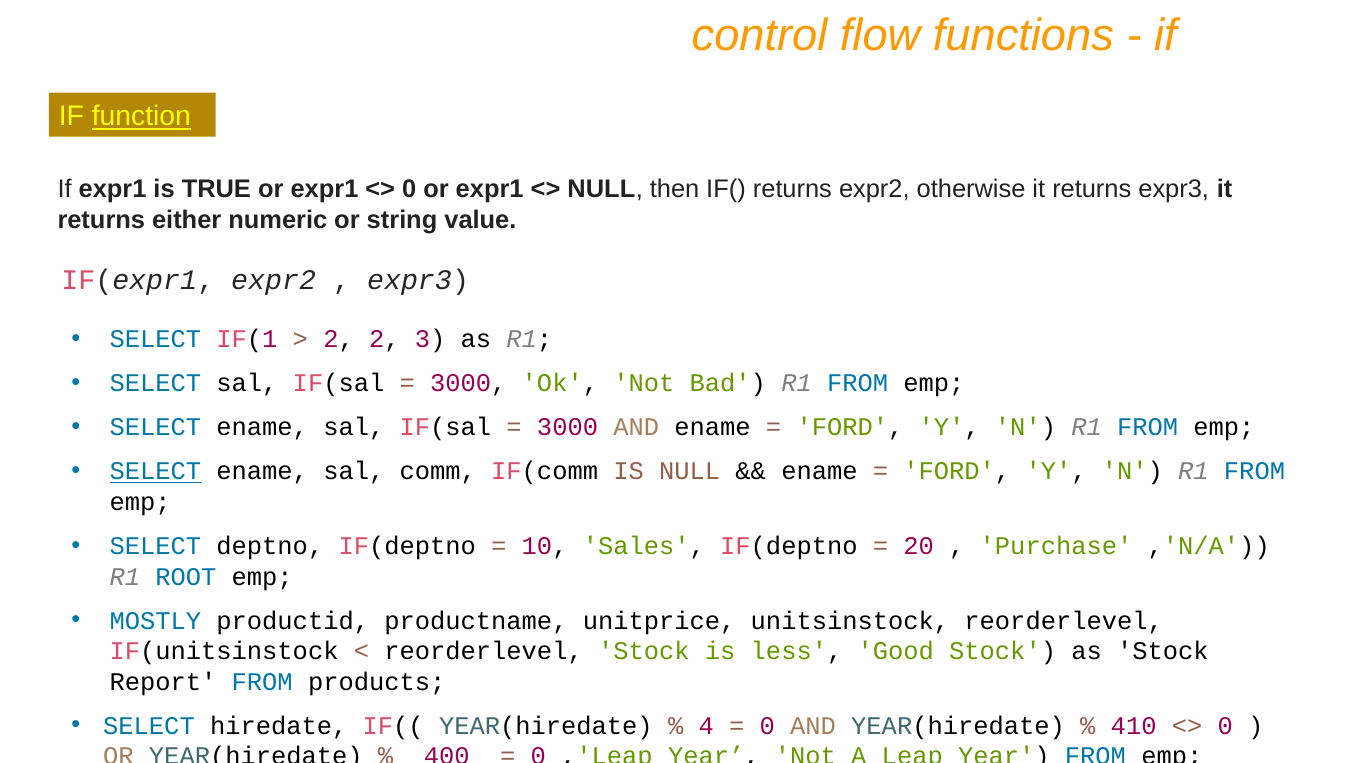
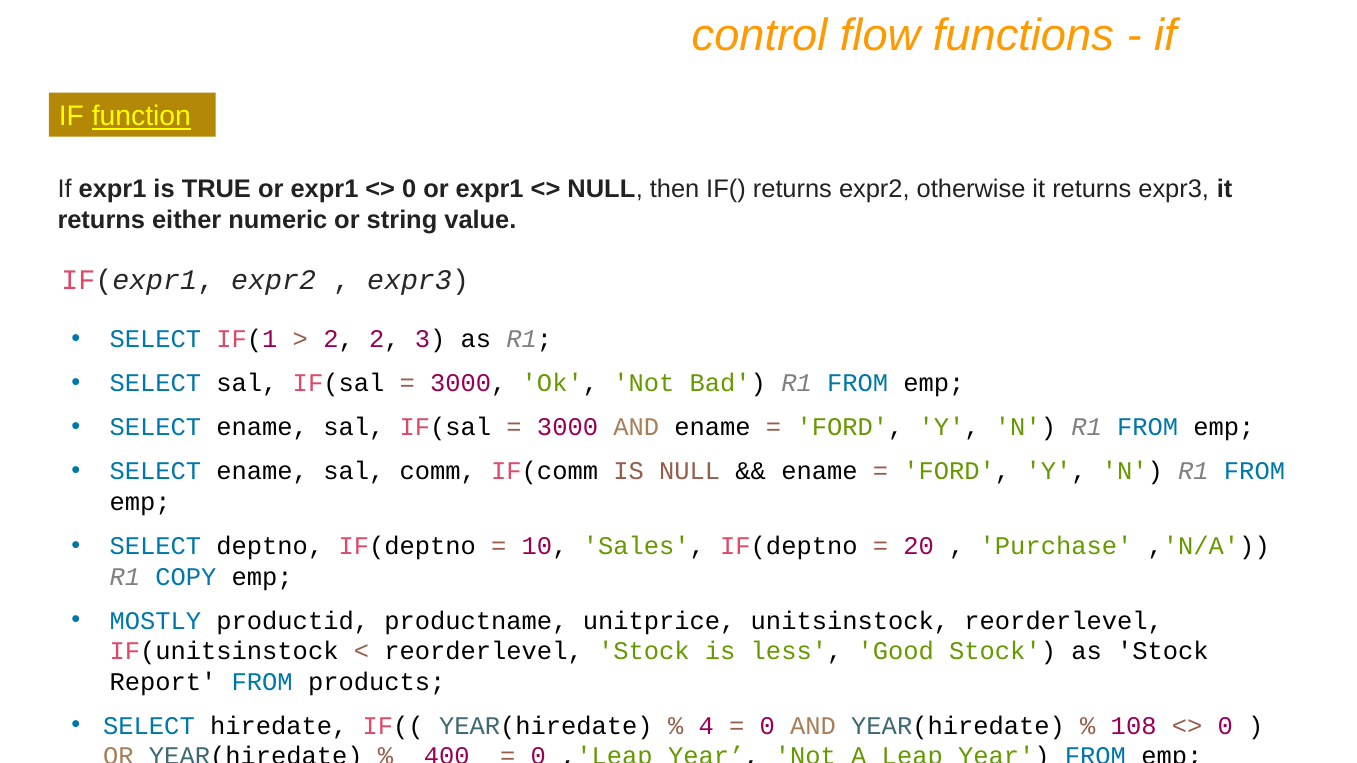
SELECT underline: present -> none (155, 472)
ROOT: ROOT -> COPY (186, 577)
410: 410 -> 108 (1134, 726)
